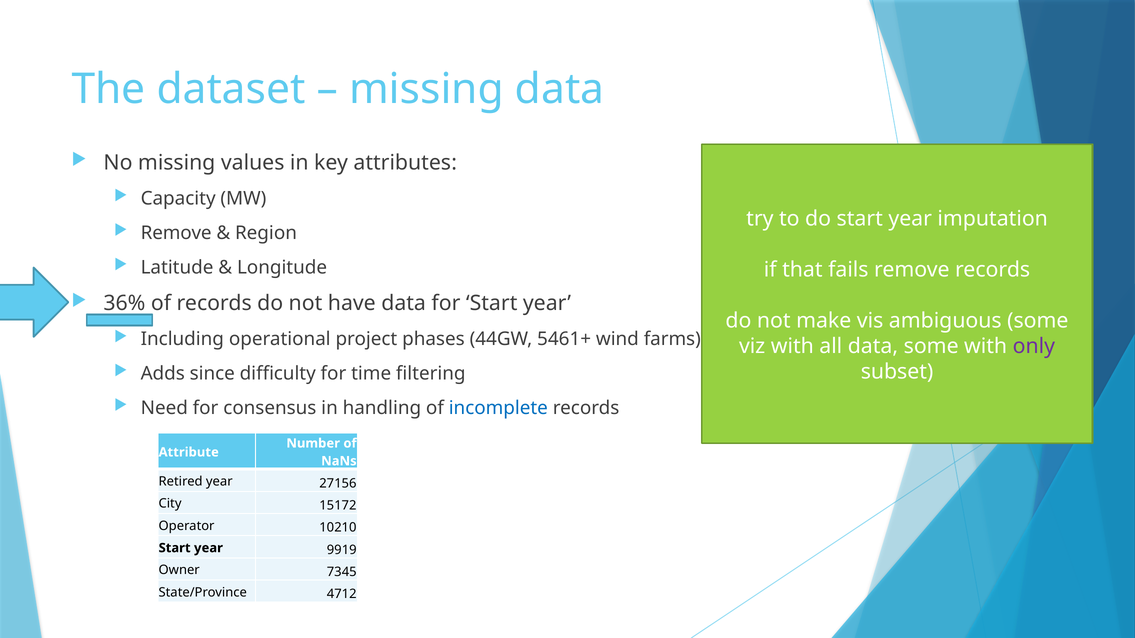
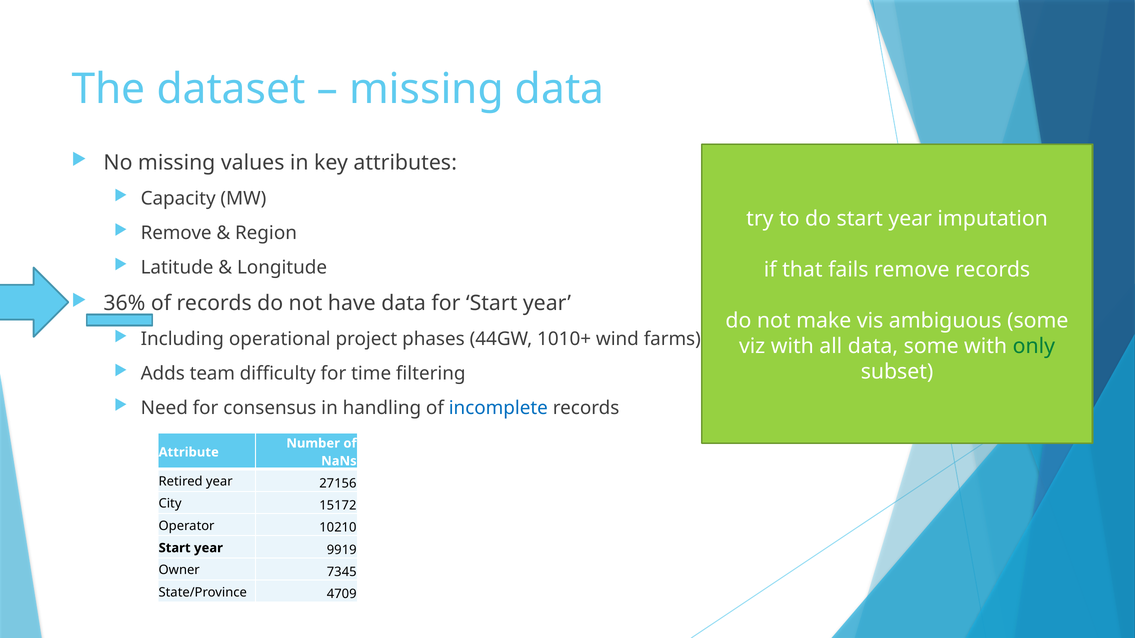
5461+: 5461+ -> 1010+ (564, 339)
only colour: purple -> green (1034, 346)
since: since -> team (212, 374)
4712: 4712 -> 4709 (342, 594)
